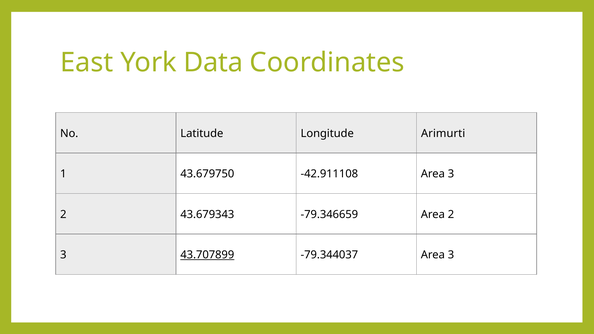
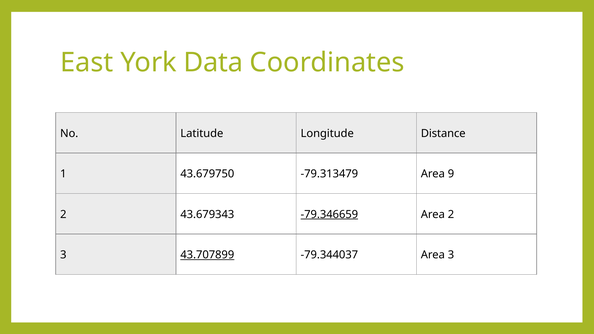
Arimurti: Arimurti -> Distance (443, 133)
-42.911108: -42.911108 -> -79.313479 (329, 174)
3: 3 -> 9 (451, 174)
-79.346659 underline: none -> present (329, 214)
